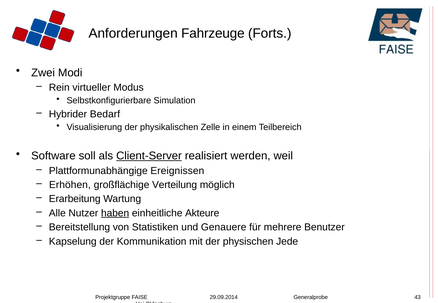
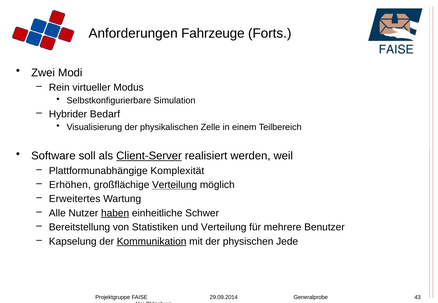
Ereignissen: Ereignissen -> Komplexität (177, 171)
Verteilung underline: none -> present (175, 185)
Erarbeitung: Erarbeitung -> Erweitertes (75, 199)
Akteure: Akteure -> Schwer (202, 213)
und Genauere: Genauere -> Verteilung (224, 227)
Kommunikation underline: none -> present (152, 242)
